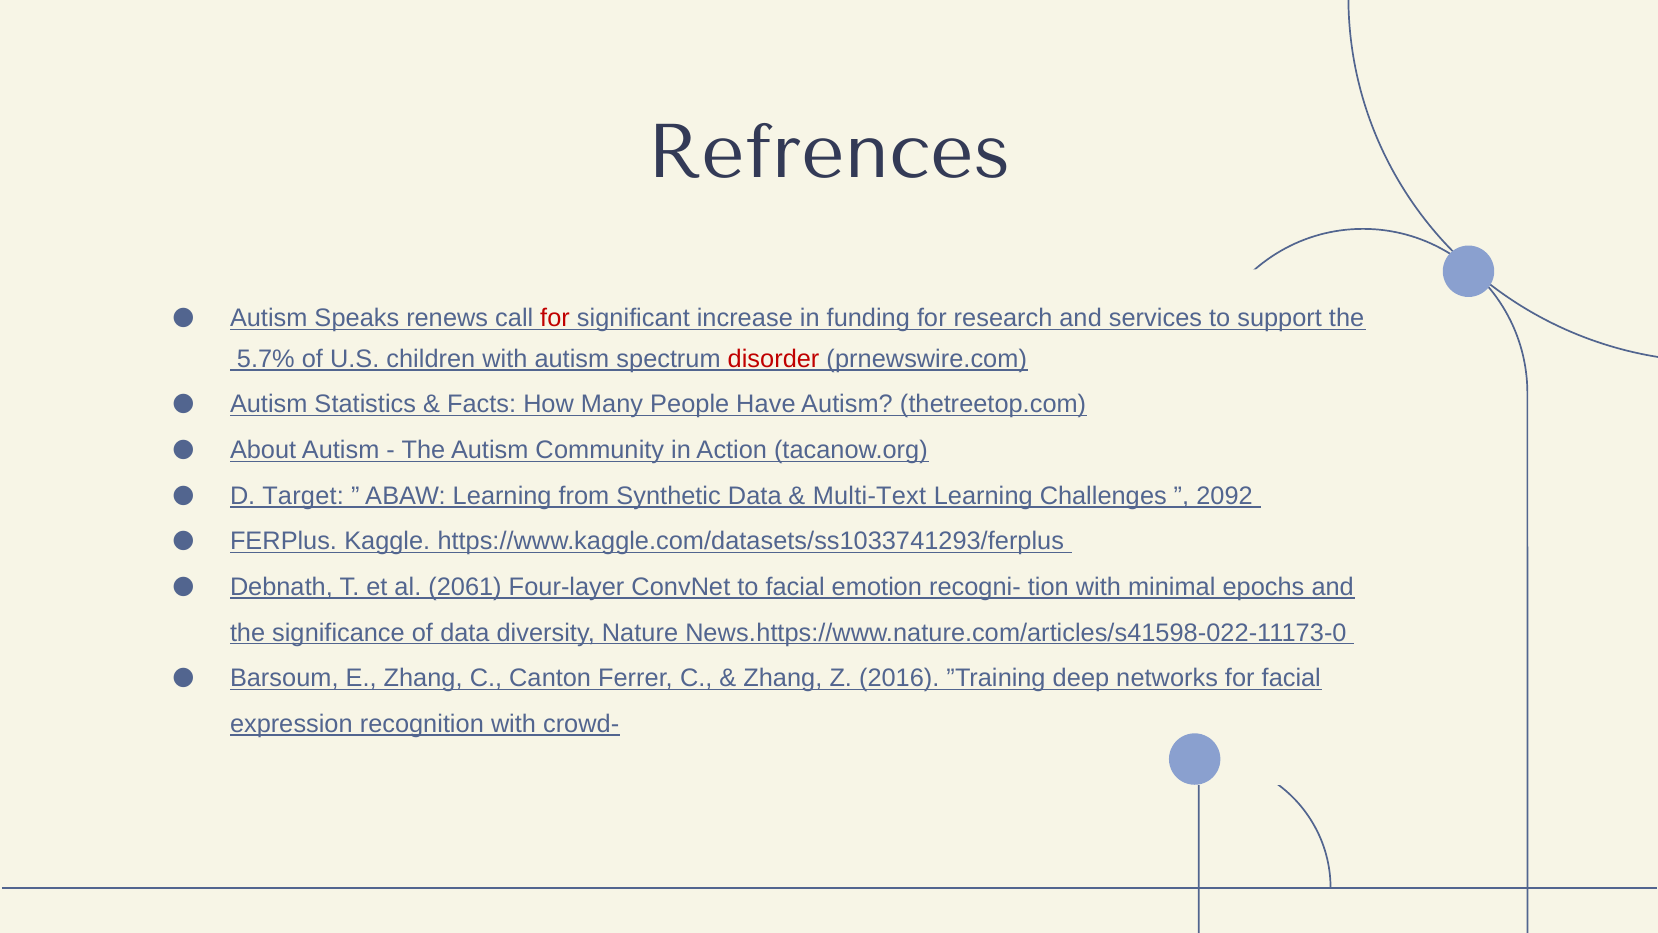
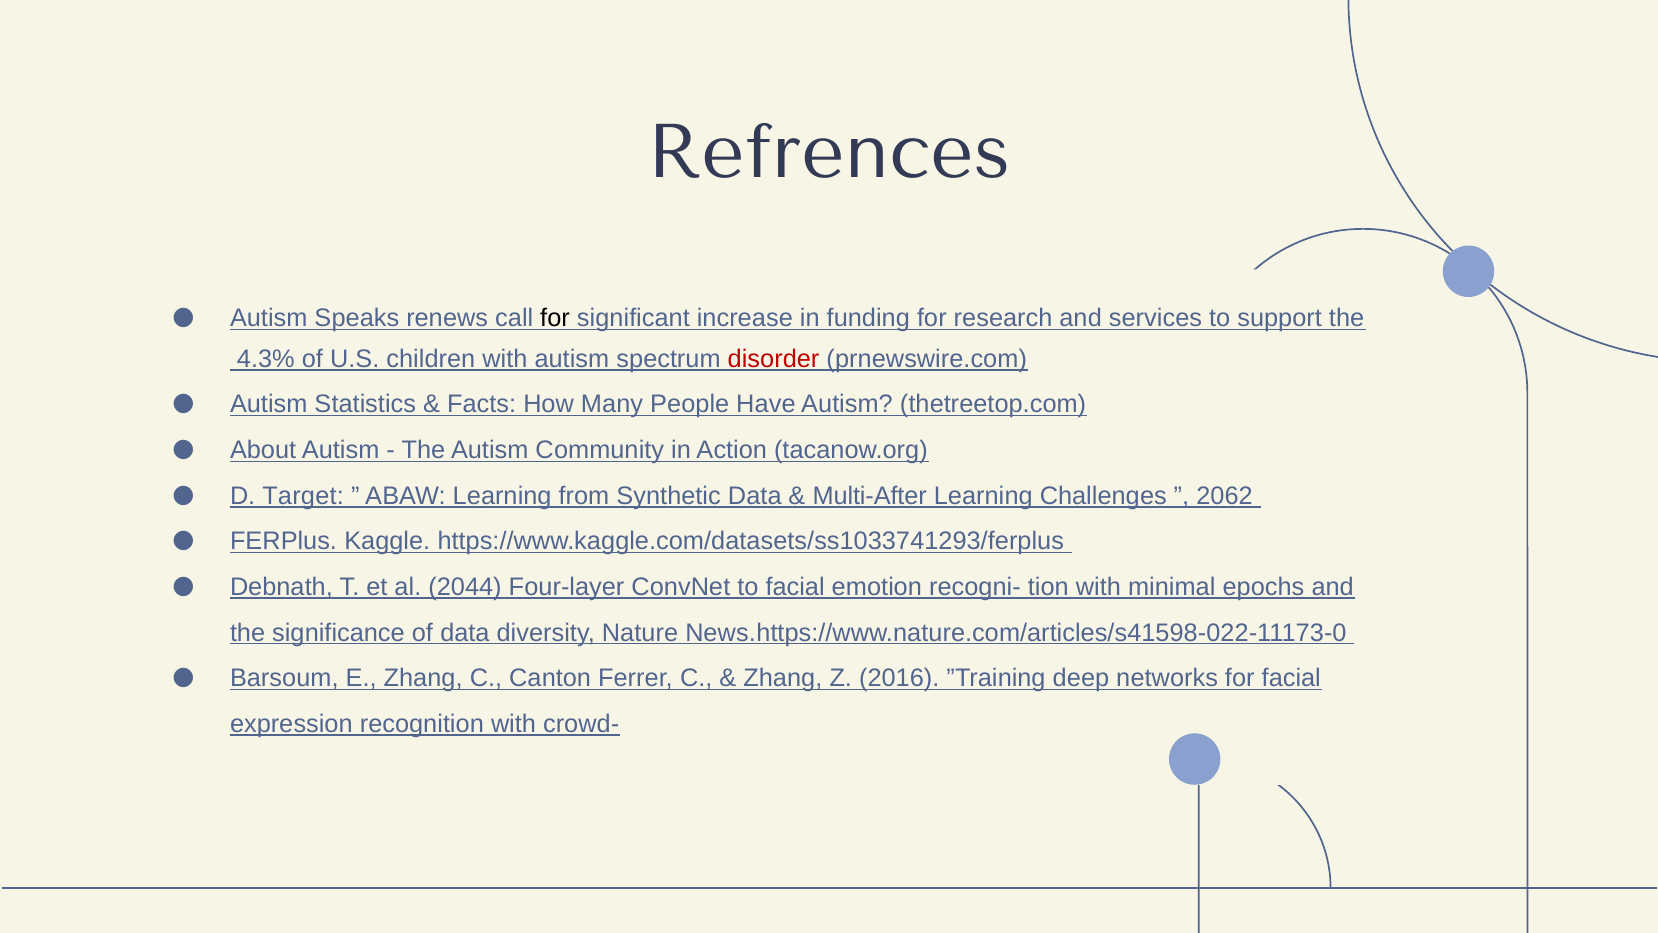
for colour: red -> black (555, 318)
5.7%: 5.7% -> 4.3% (266, 359)
Multi-Text: Multi-Text -> Multi-After (870, 496)
2092: 2092 -> 2062 (1225, 496)
2061: 2061 -> 2044 (465, 587)
